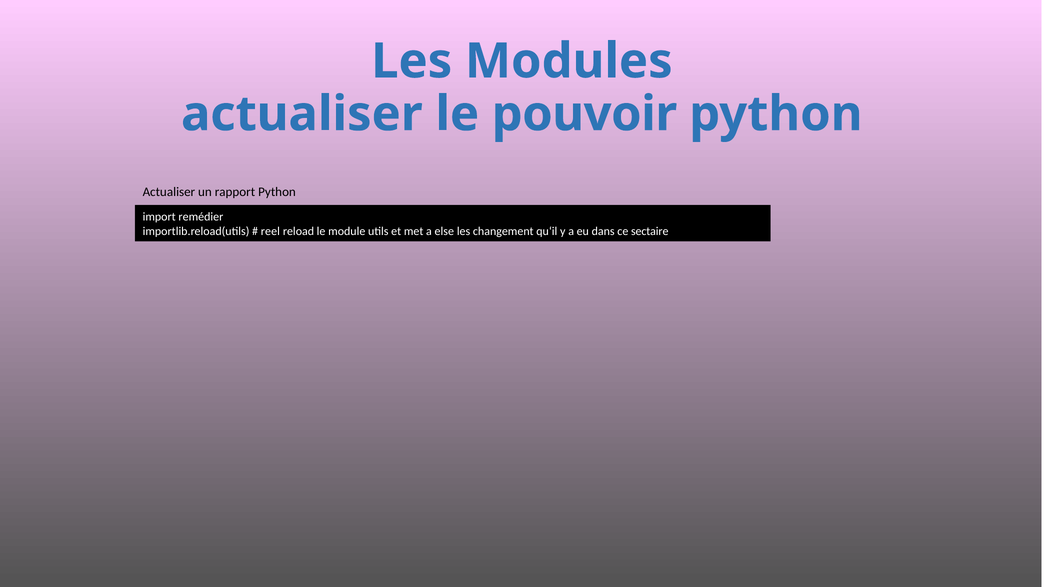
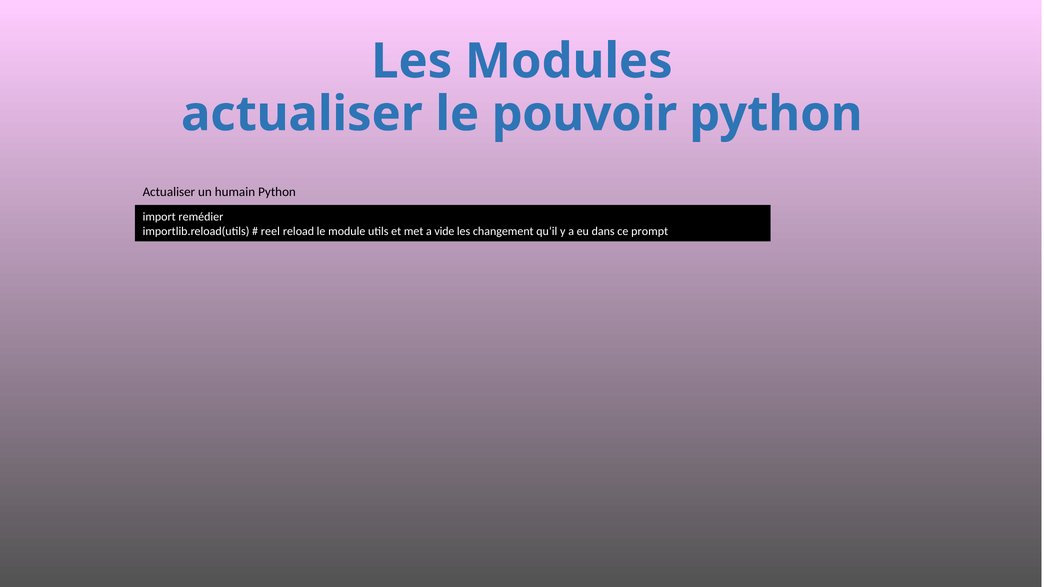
rapport: rapport -> humain (235, 192)
else: else -> vide (444, 231)
sectaire: sectaire -> prompt (650, 231)
